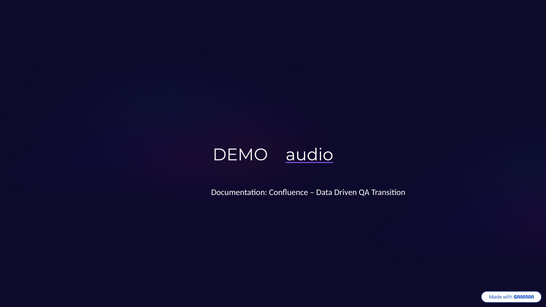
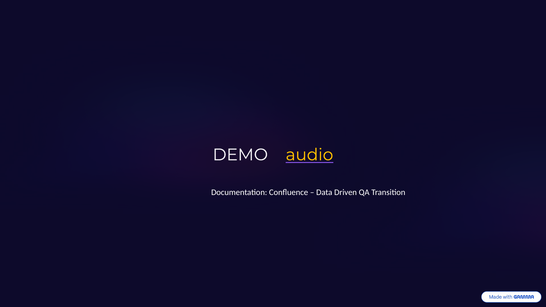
audio colour: white -> yellow (309, 155)
